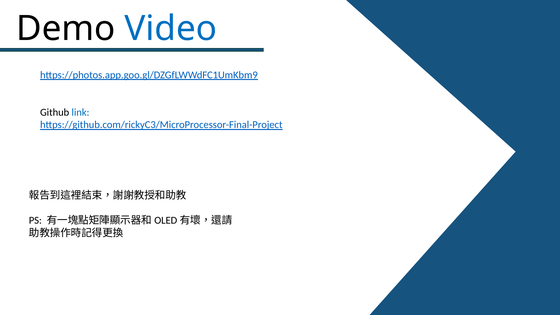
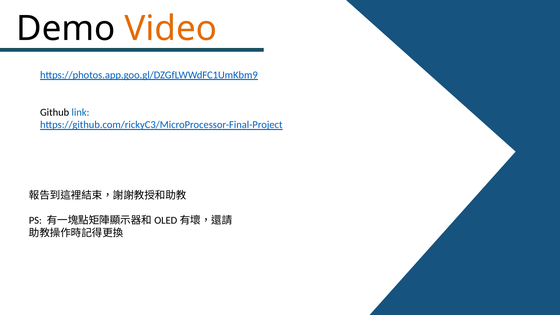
Video colour: blue -> orange (171, 29)
